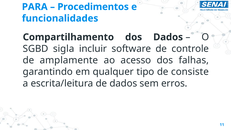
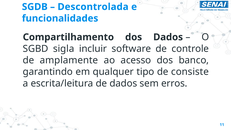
PARA: PARA -> SGDB (35, 7)
Procedimentos: Procedimentos -> Descontrolada (93, 7)
falhas: falhas -> banco (194, 60)
